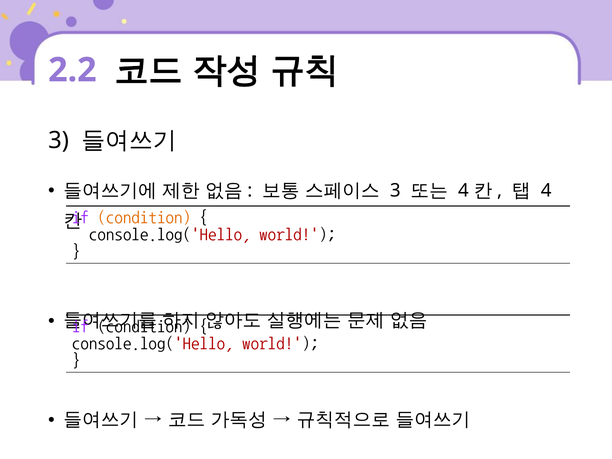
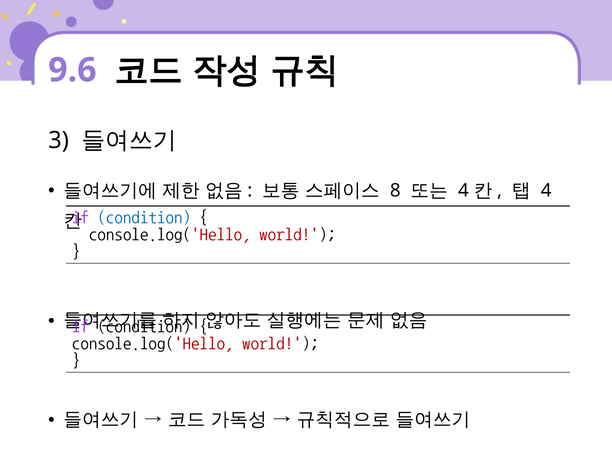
2.2: 2.2 -> 9.6 (72, 70)
3: 3 -> 8 (395, 191)
condition colour: orange -> blue (144, 217)
